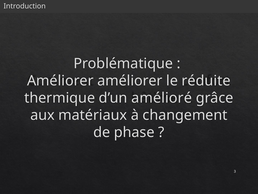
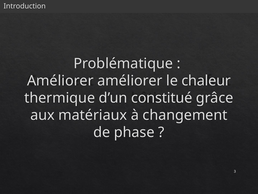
réduite: réduite -> chaleur (206, 81)
amélioré: amélioré -> constitué (162, 98)
